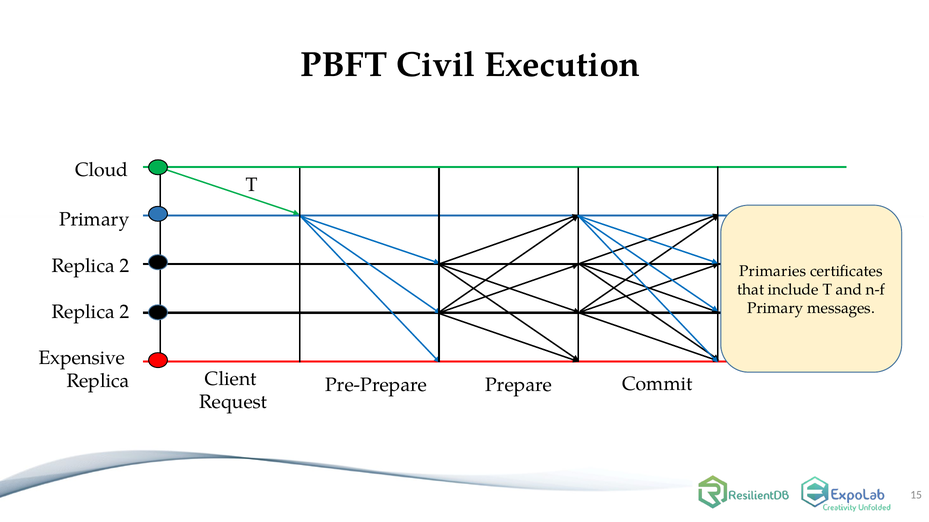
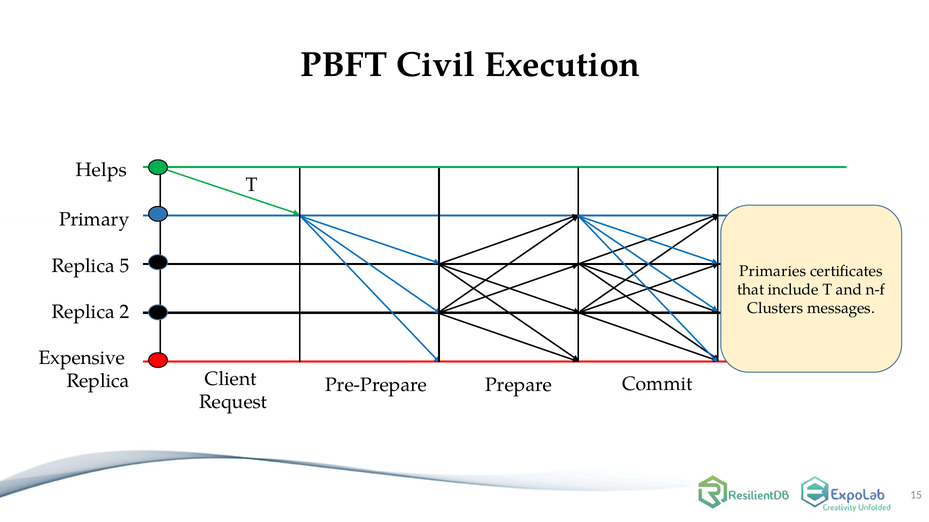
Cloud: Cloud -> Helps (101, 170)
2: 2 -> 5 (124, 266)
Primary: Primary -> Clusters (775, 309)
